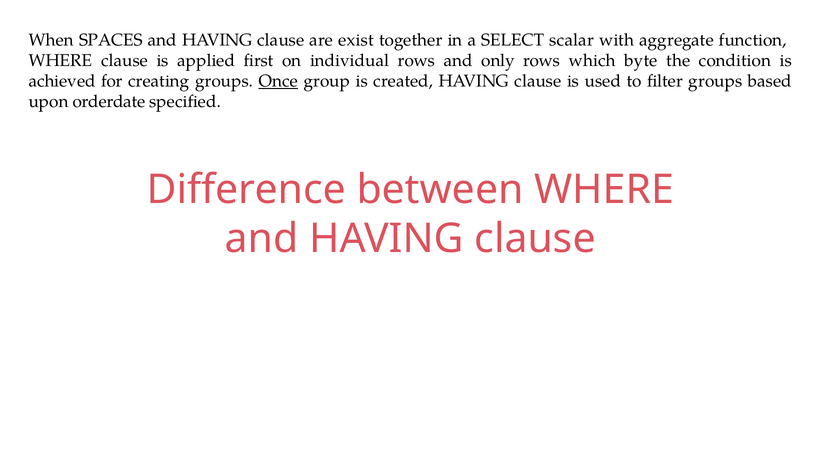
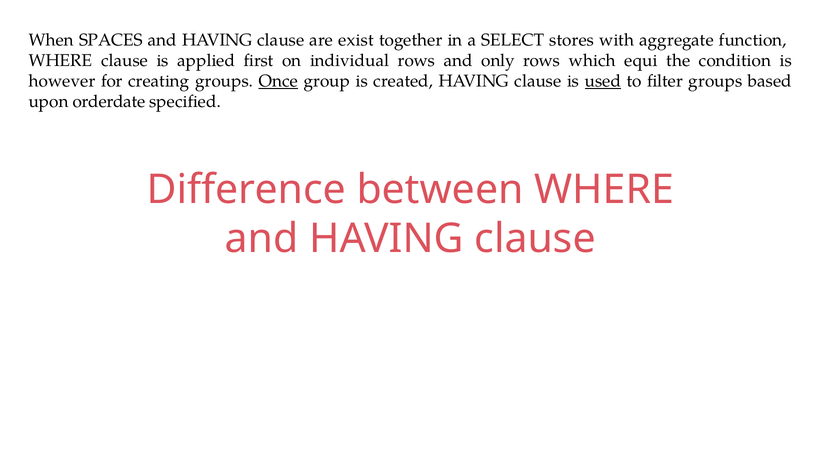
scalar: scalar -> stores (572, 40)
byte: byte -> equi (641, 60)
achieved: achieved -> however (62, 81)
used underline: none -> present (603, 81)
